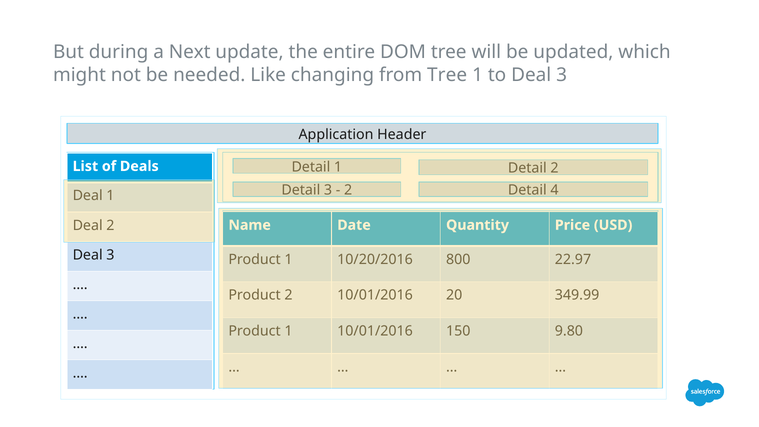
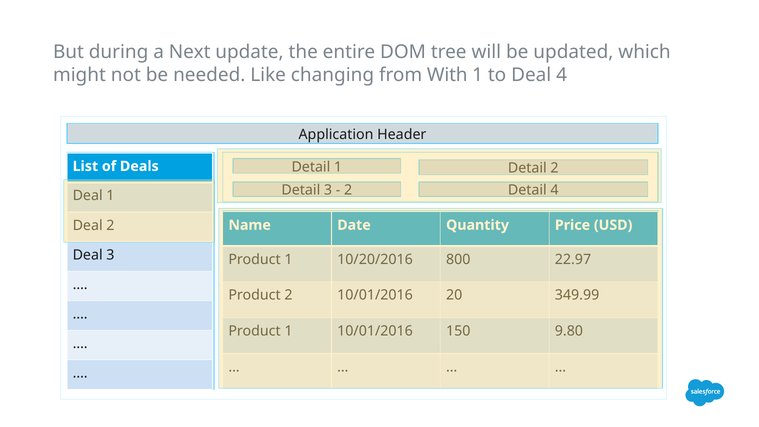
from Tree: Tree -> With (447, 75)
to Deal 3: 3 -> 4 (562, 75)
